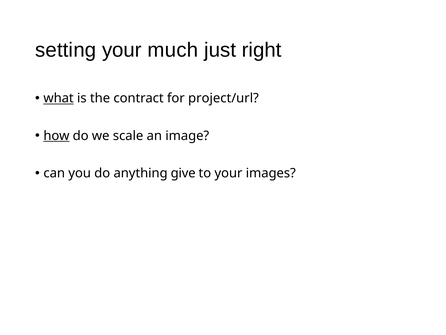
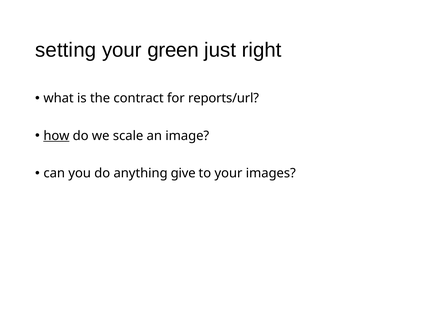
much: much -> green (173, 50)
what underline: present -> none (59, 98)
project/url: project/url -> reports/url (224, 98)
